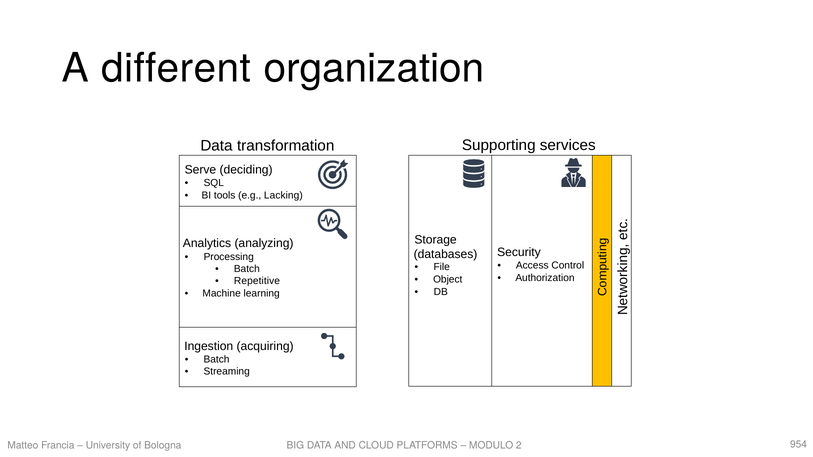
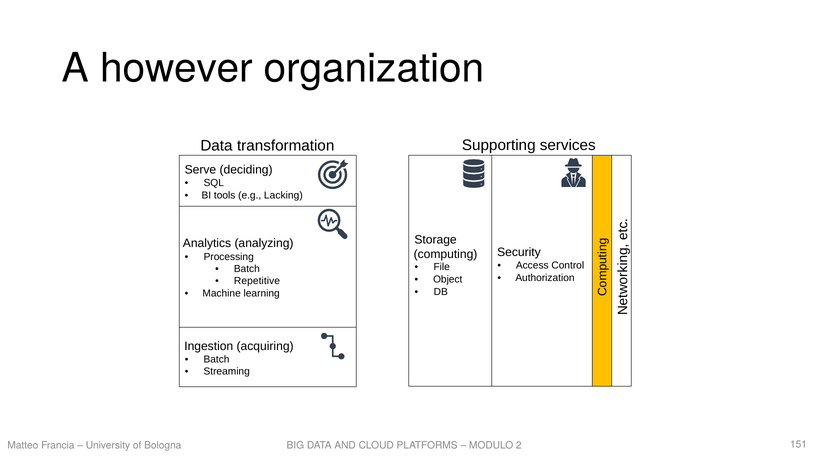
different: different -> however (176, 68)
databases: databases -> computing (446, 254)
954: 954 -> 151 (798, 445)
